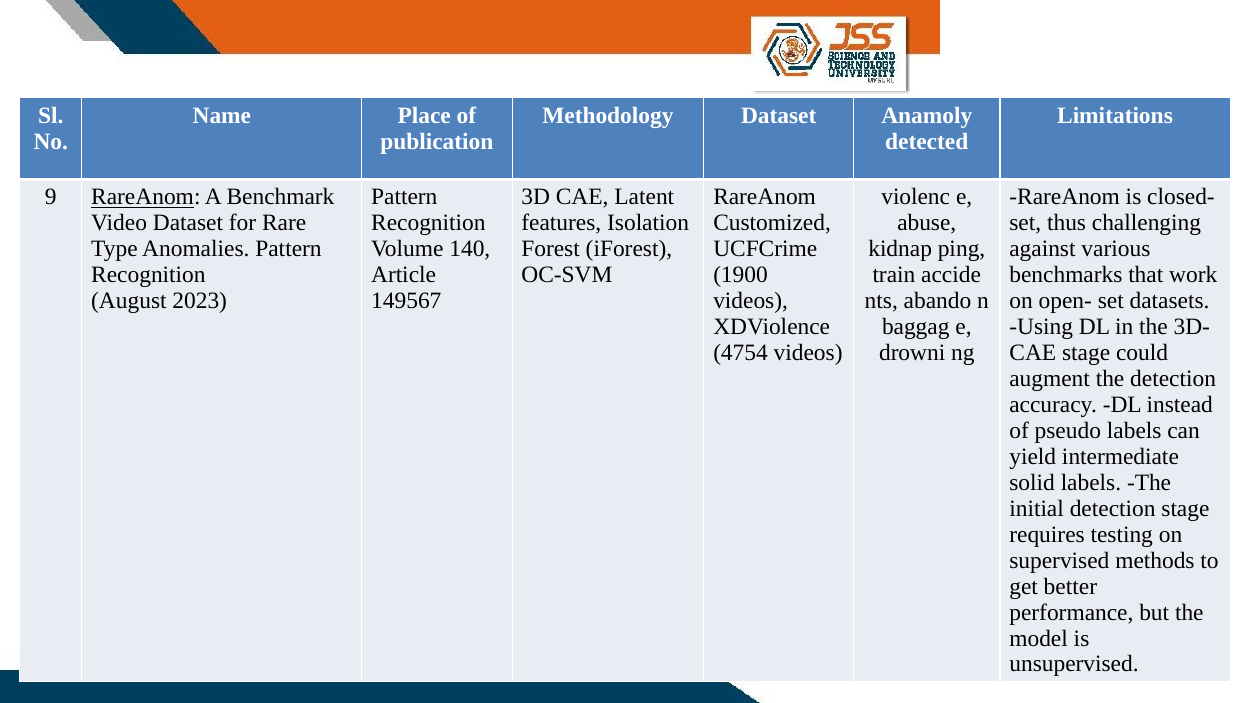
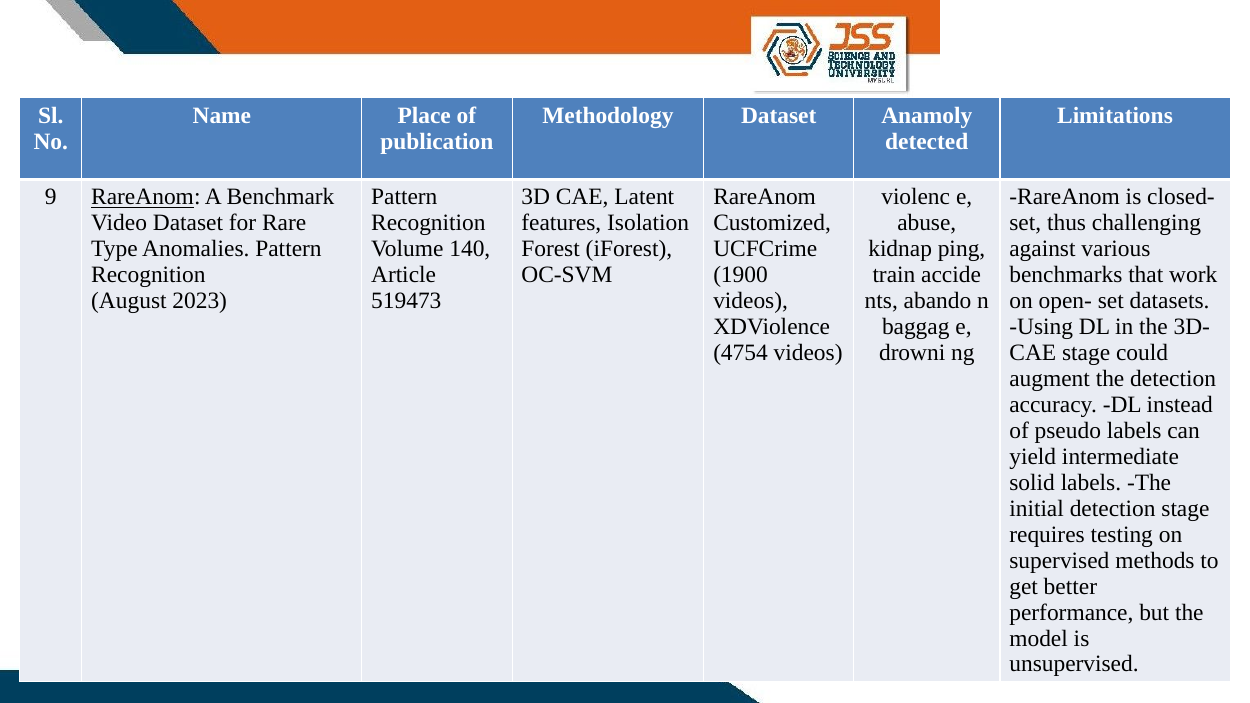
149567: 149567 -> 519473 (406, 301)
